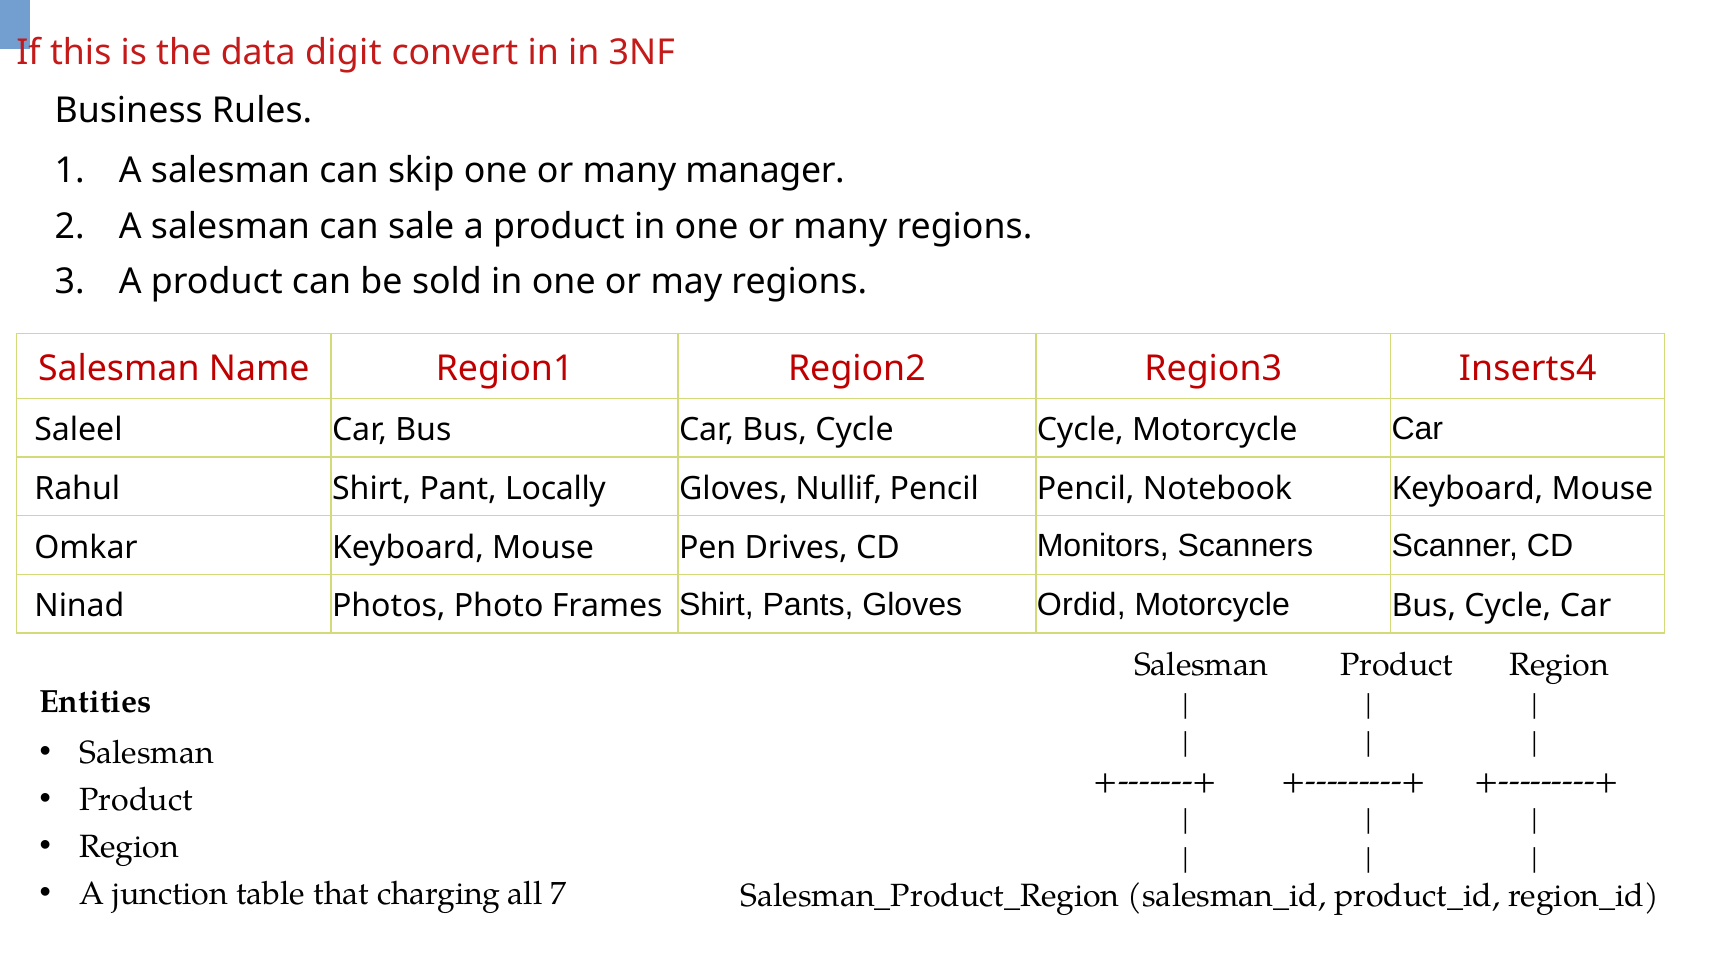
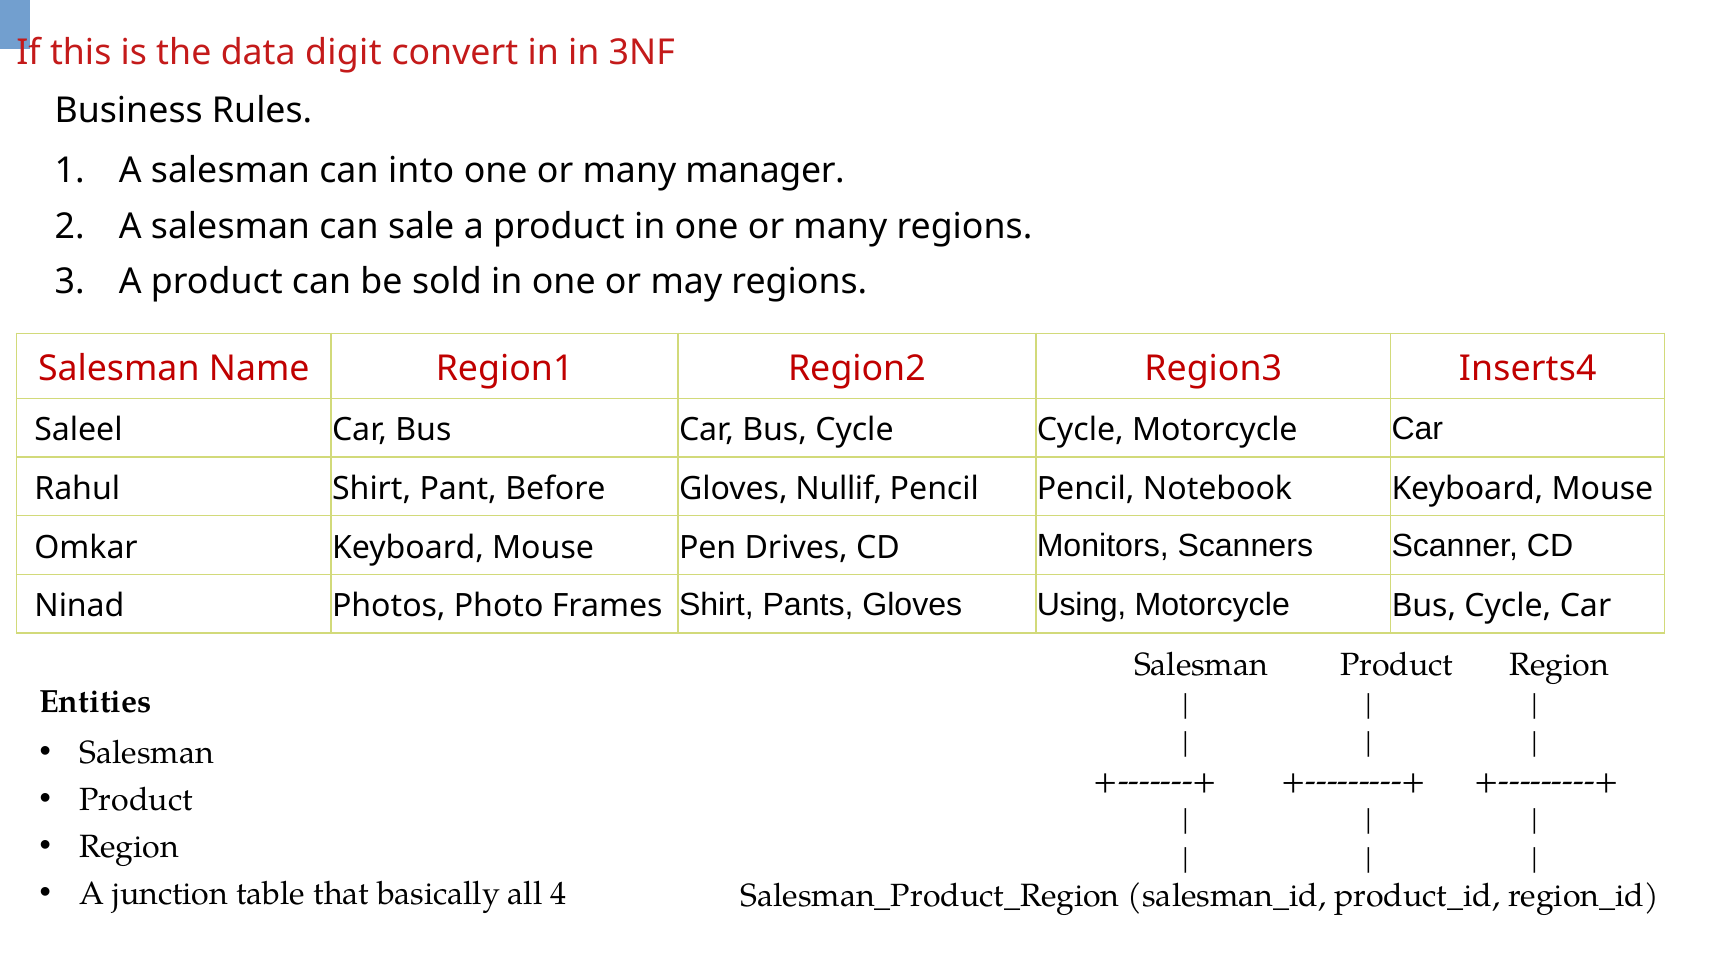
skip: skip -> into (421, 171)
Locally: Locally -> Before (555, 489)
Ordid: Ordid -> Using (1082, 605)
charging: charging -> basically (439, 894)
7: 7 -> 4 (559, 894)
